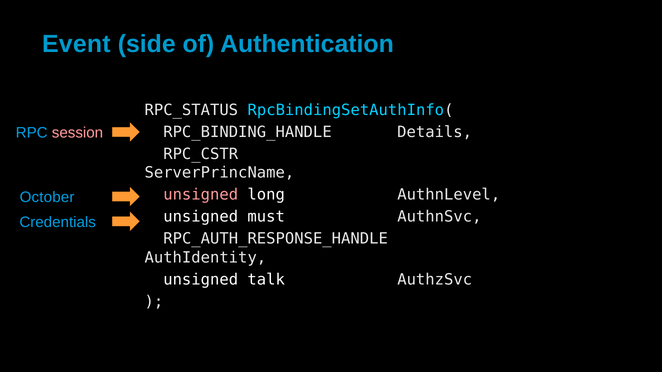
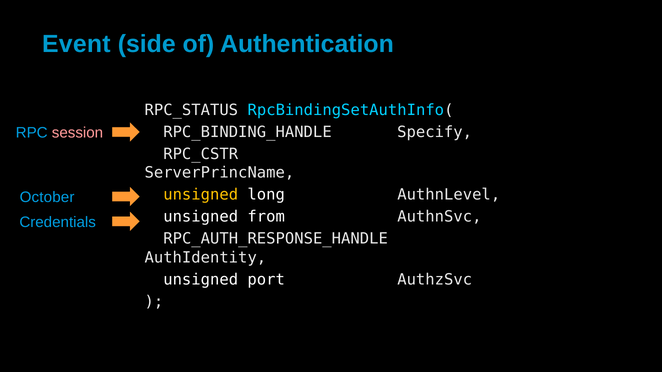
Details: Details -> Specify (435, 132)
unsigned colour: pink -> yellow (201, 195)
must: must -> from (266, 217)
talk: talk -> port (266, 280)
